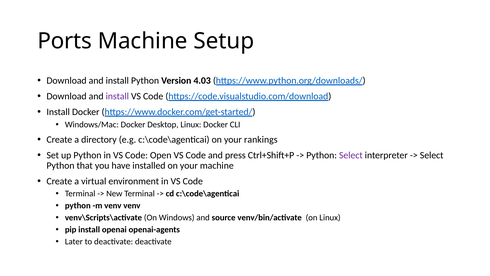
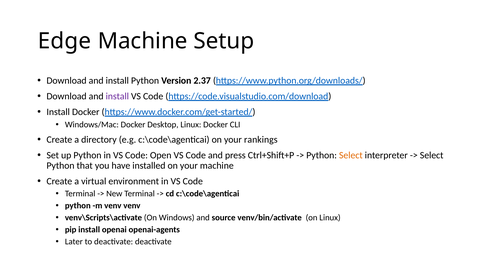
Ports: Ports -> Edge (65, 41)
4.03: 4.03 -> 2.37 (202, 80)
Select colour: purple -> orange (351, 155)
